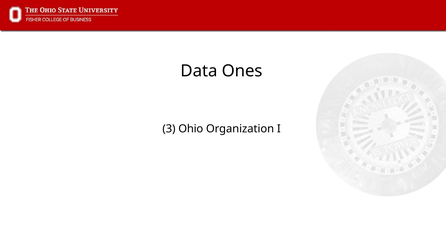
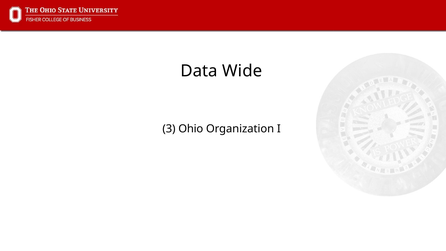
Ones: Ones -> Wide (242, 71)
